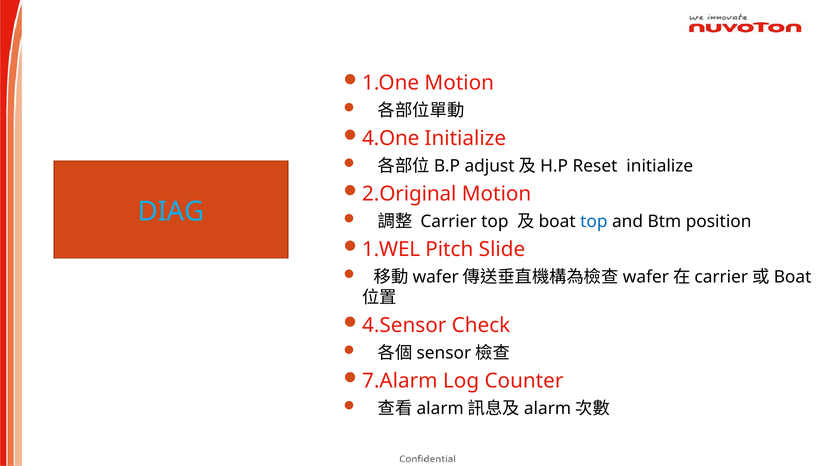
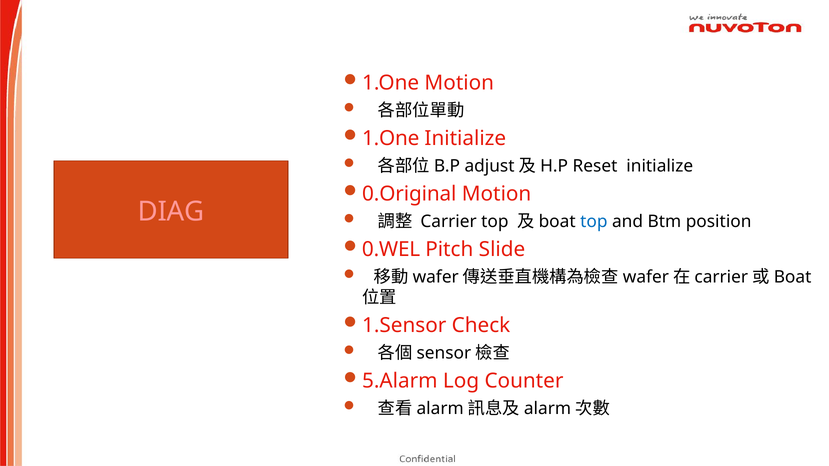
4.One: 4.One -> 1.One (391, 138)
2.Original: 2.Original -> 0.Original (409, 194)
DIAG colour: light blue -> pink (171, 212)
1.WEL: 1.WEL -> 0.WEL (391, 249)
4.Sensor: 4.Sensor -> 1.Sensor (404, 326)
7.Alarm: 7.Alarm -> 5.Alarm (400, 381)
